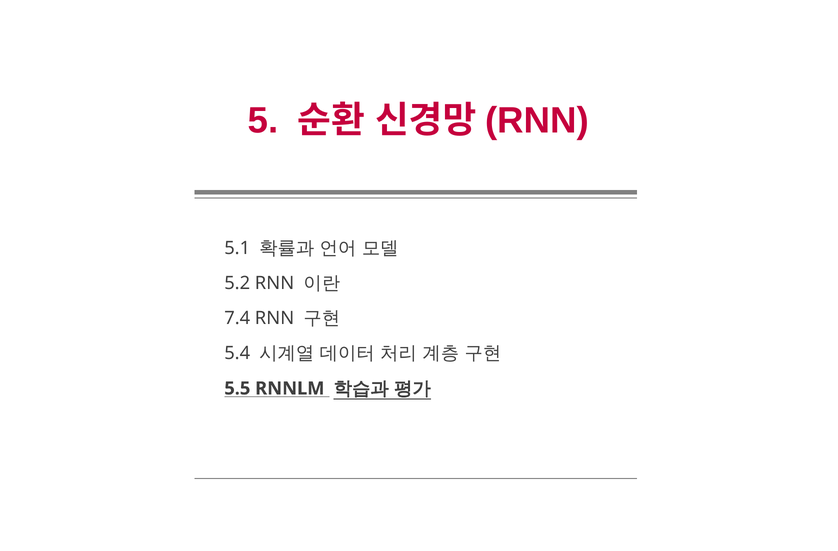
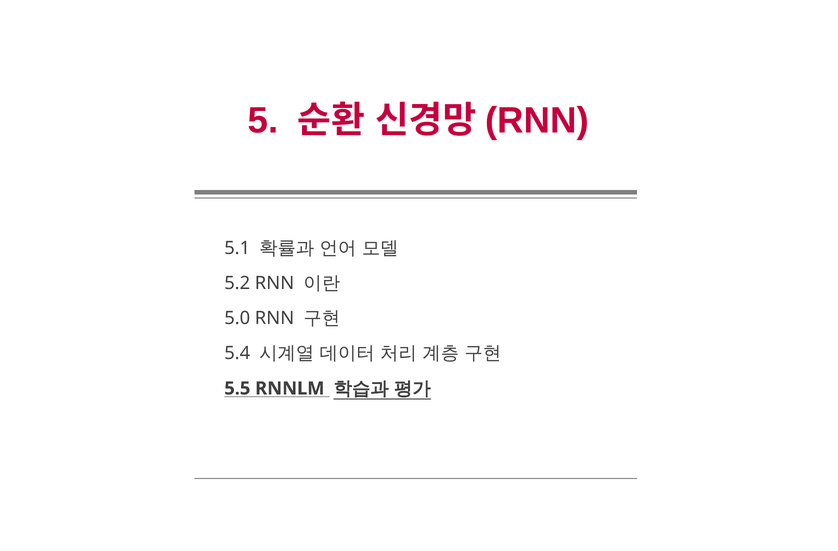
7.4: 7.4 -> 5.0 (237, 318)
